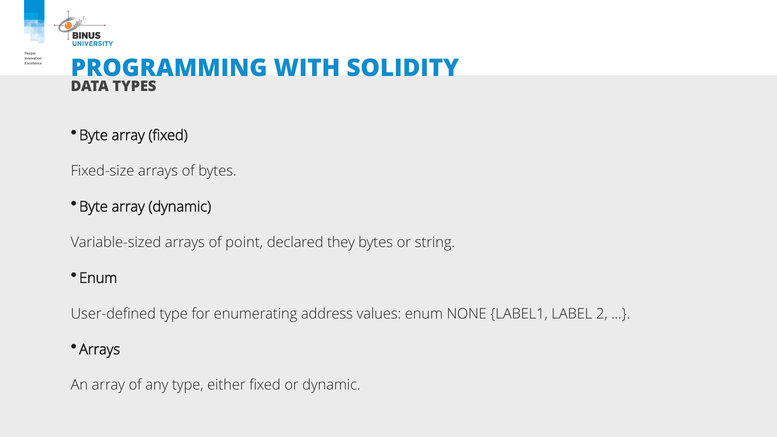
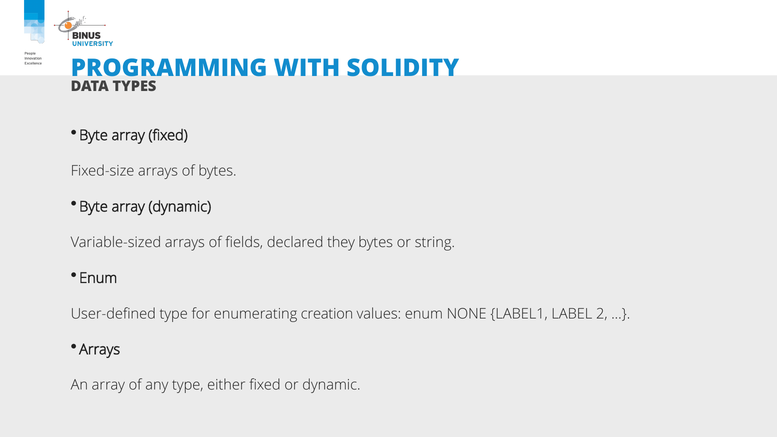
point: point -> fields (244, 242)
address: address -> creation (327, 314)
